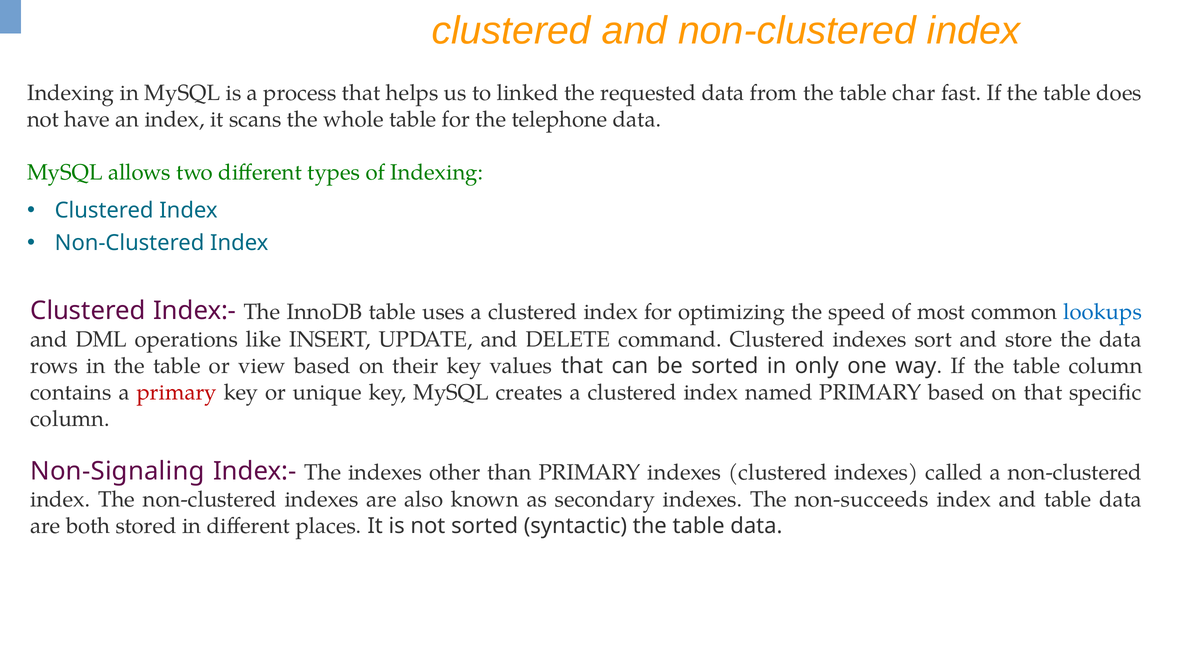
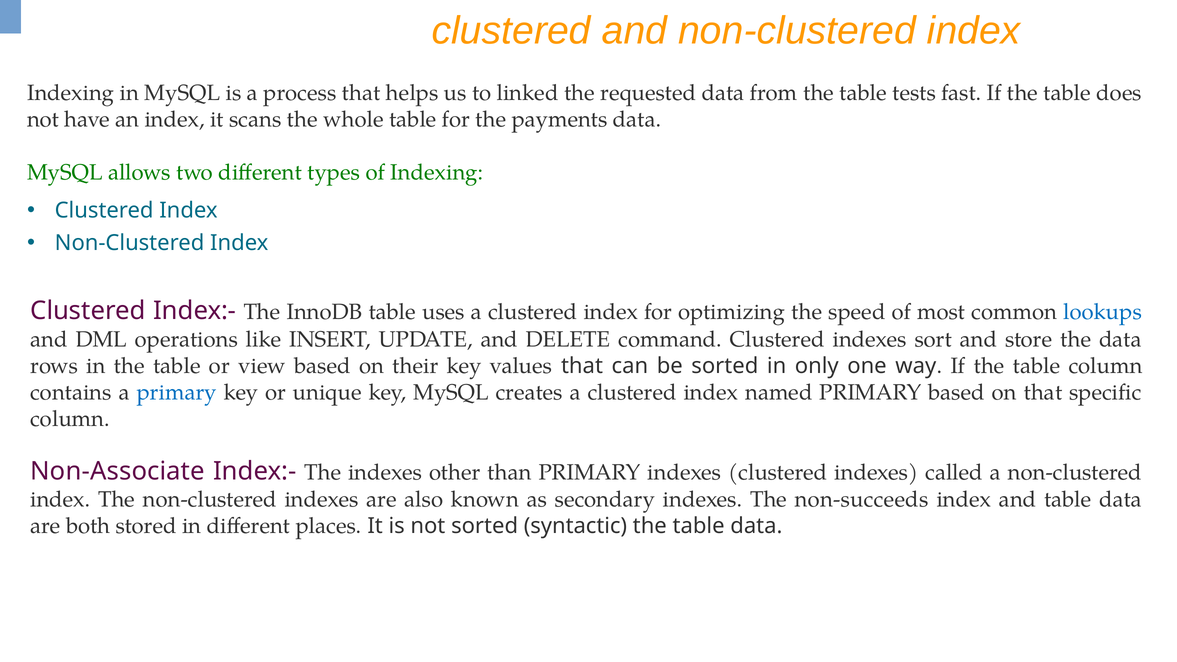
char: char -> tests (914, 93)
telephone: telephone -> payments (560, 119)
primary colour: red -> blue (177, 392)
Non-Signaling: Non-Signaling -> Non-Associate (118, 471)
